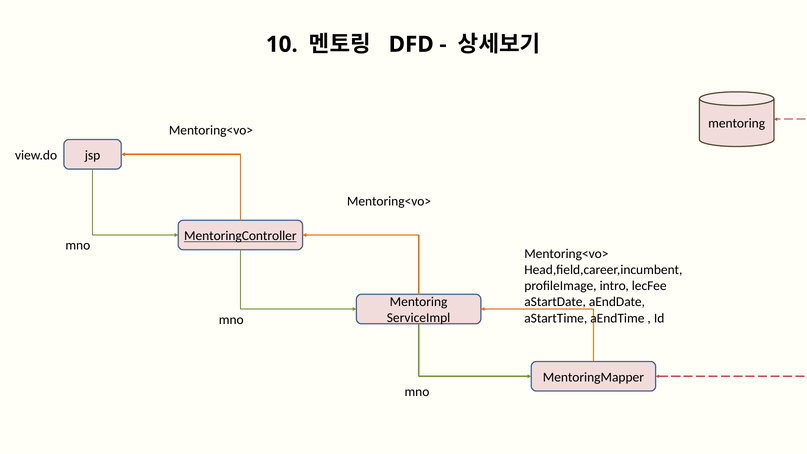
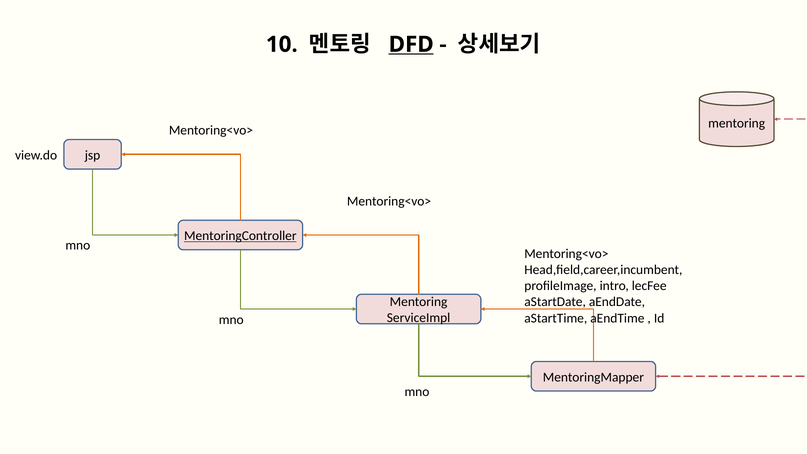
DFD underline: none -> present (411, 44)
